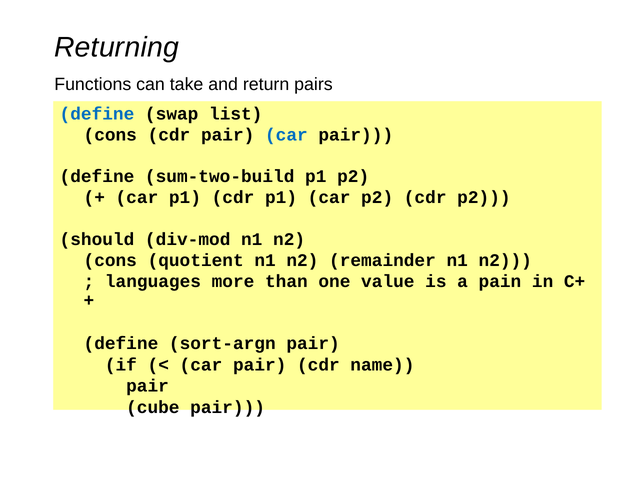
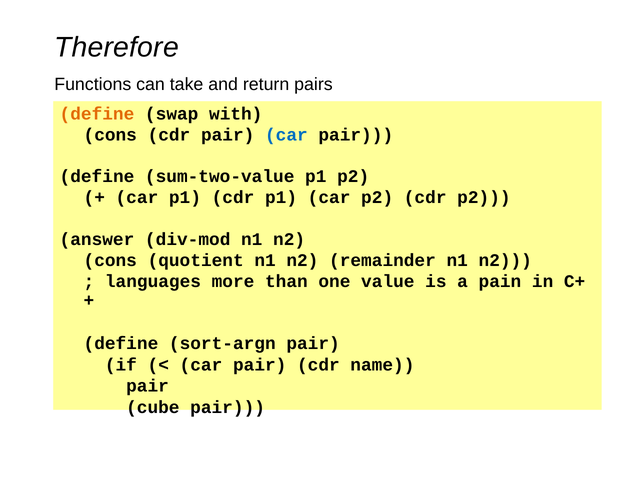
Returning: Returning -> Therefore (117, 47)
define colour: blue -> orange (97, 114)
list: list -> with (236, 114)
sum-two-build: sum-two-build -> sum-two-value (220, 177)
should: should -> answer (97, 240)
